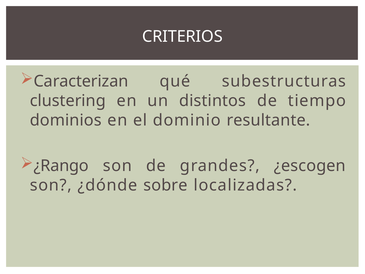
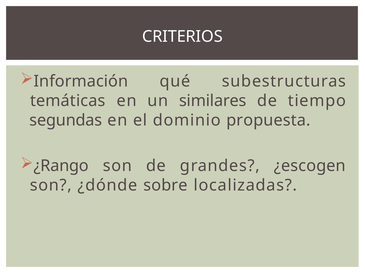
Caracterizan: Caracterizan -> Información (81, 81)
clustering: clustering -> temáticas (68, 101)
distintos: distintos -> similares (213, 101)
dominios: dominios -> segundas (66, 120)
resultante: resultante -> propuesta (268, 120)
